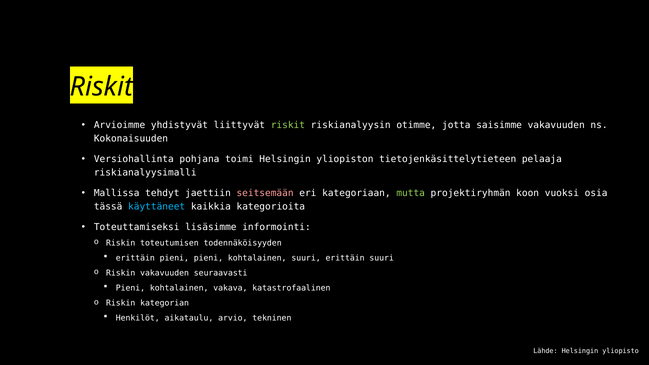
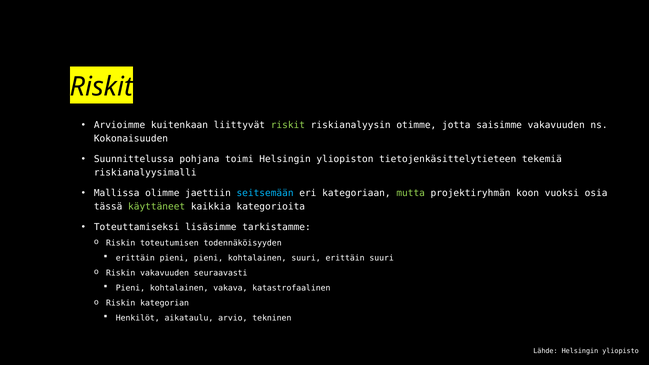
yhdistyvät: yhdistyvät -> kuitenkaan (179, 125)
Versiohallinta: Versiohallinta -> Suunnittelussa (134, 159)
pelaaja: pelaaja -> tekemiä (542, 159)
tehdyt: tehdyt -> olimme (162, 193)
seitsemään colour: pink -> light blue (265, 193)
käyttäneet colour: light blue -> light green (157, 207)
informointi: informointi -> tarkistamme (277, 227)
